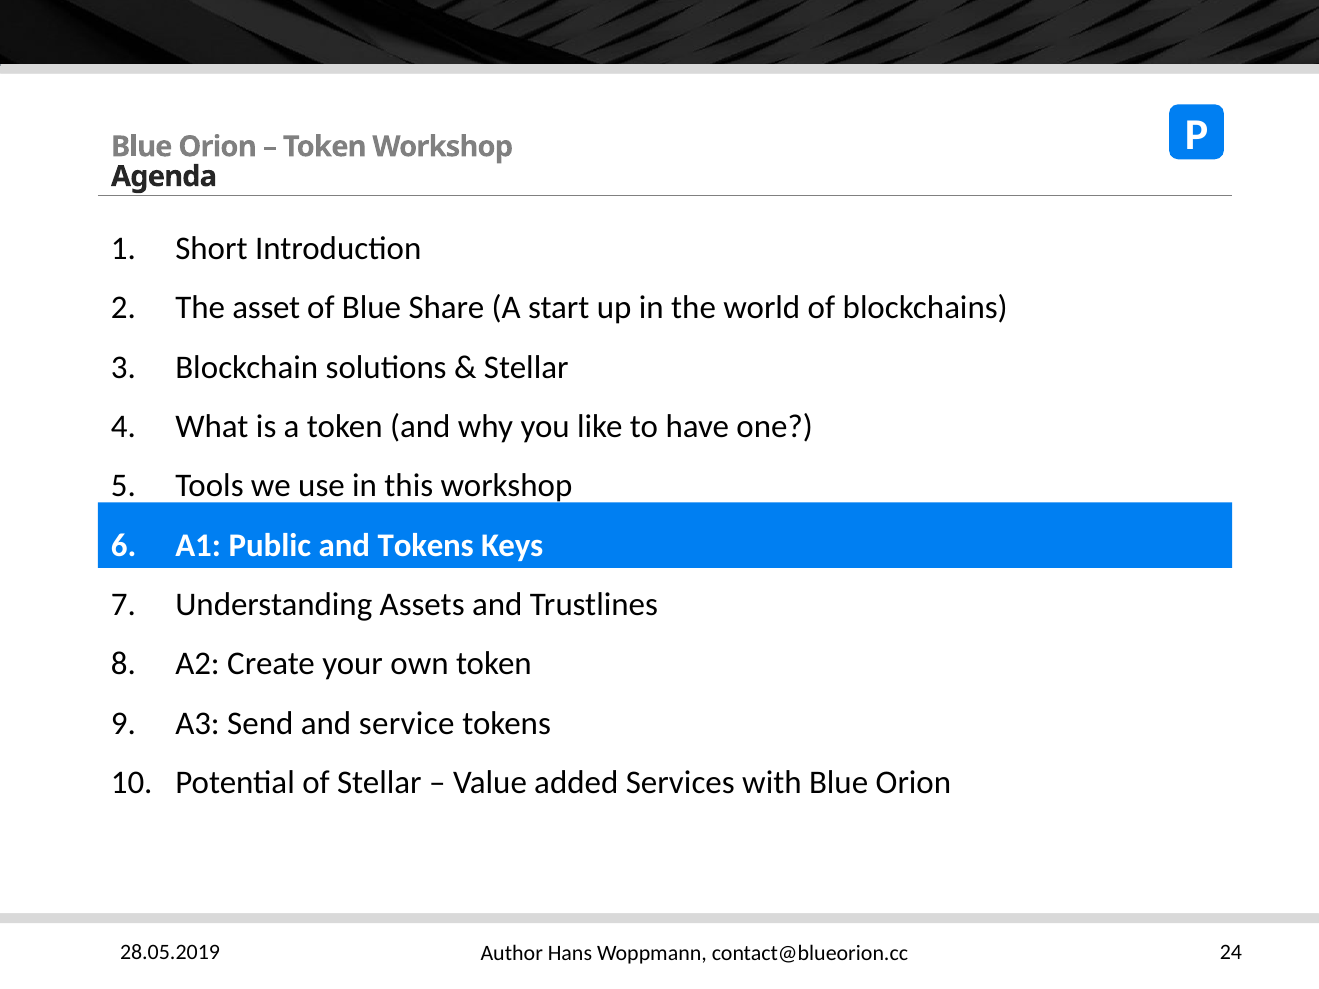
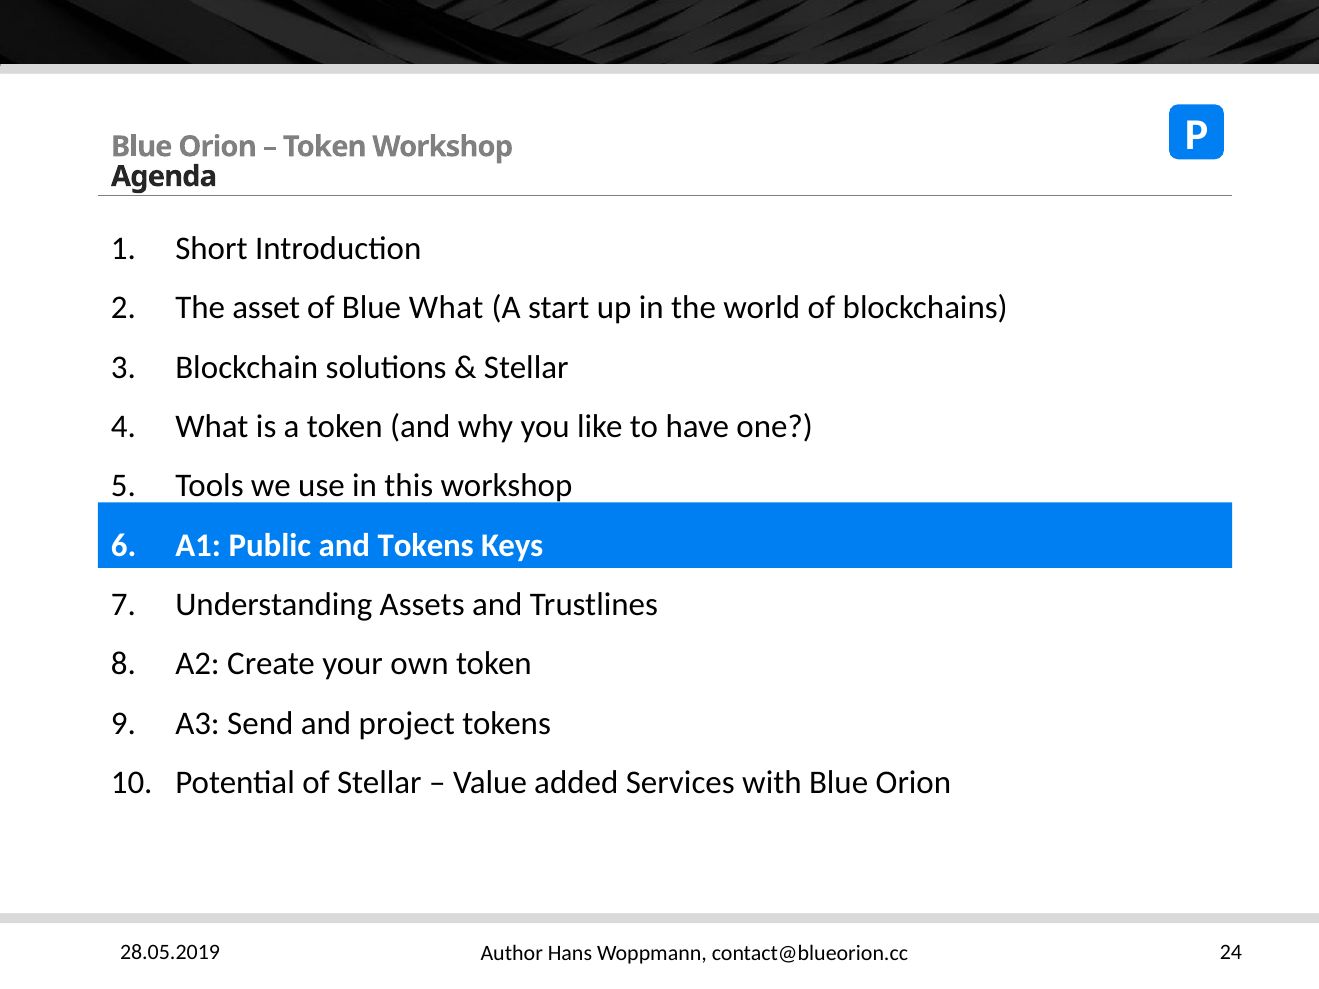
Blue Share: Share -> What (446, 308)
service: service -> project (407, 723)
